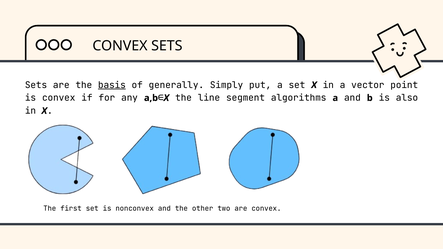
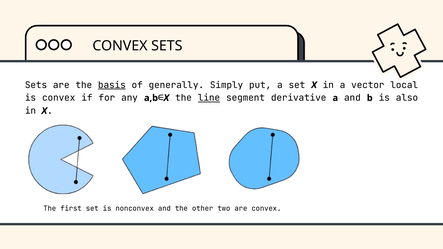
point: point -> local (404, 85)
line underline: none -> present (209, 98)
algorithms: algorithms -> derivative (299, 98)
